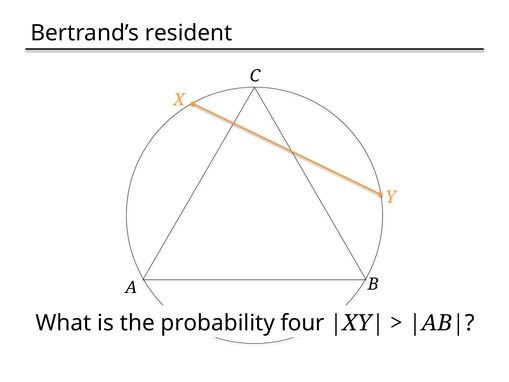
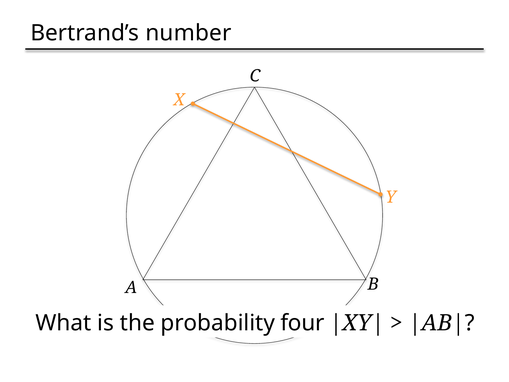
resident: resident -> number (188, 33)
